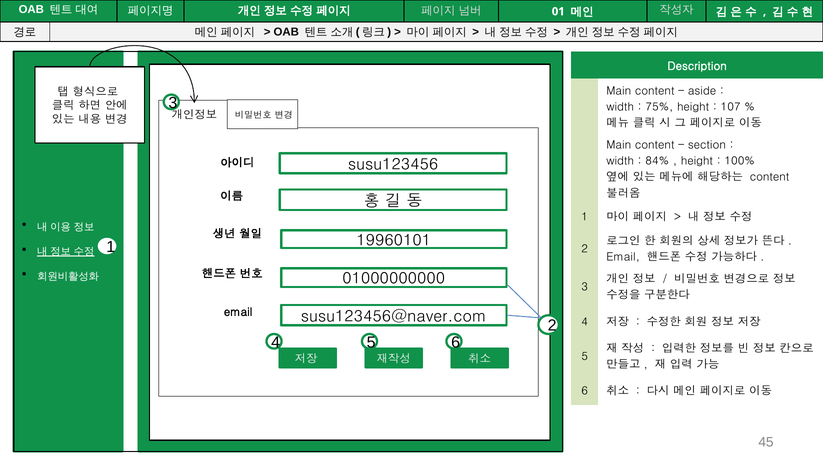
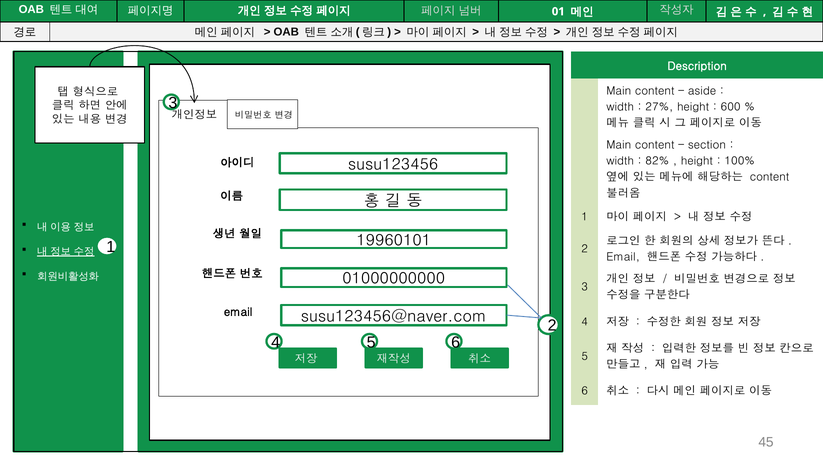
75%: 75% -> 27% (659, 107)
107: 107 -> 600 (731, 107)
84%: 84% -> 82% (657, 161)
